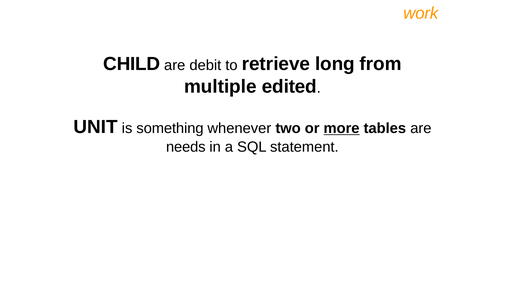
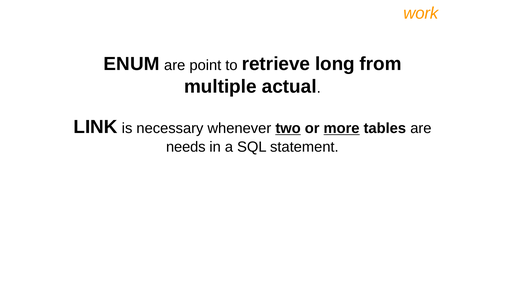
CHILD: CHILD -> ENUM (132, 64)
debit: debit -> point (205, 65)
edited: edited -> actual (289, 87)
UNIT: UNIT -> LINK (96, 127)
something: something -> necessary (170, 128)
two underline: none -> present (288, 128)
